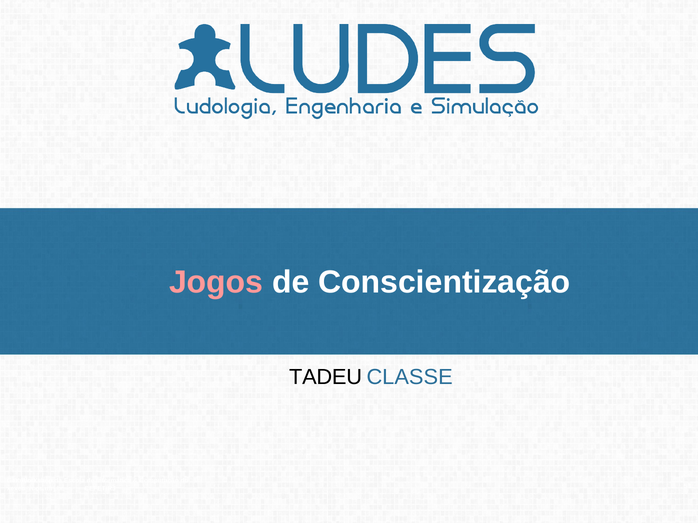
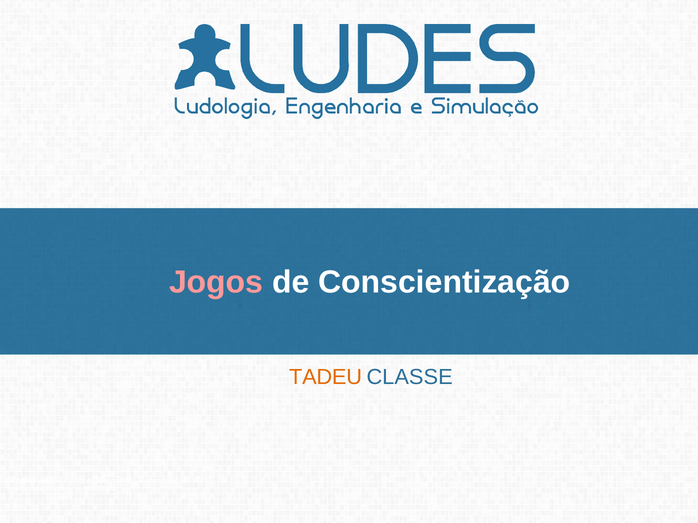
TADEU colour: black -> orange (326, 377)
